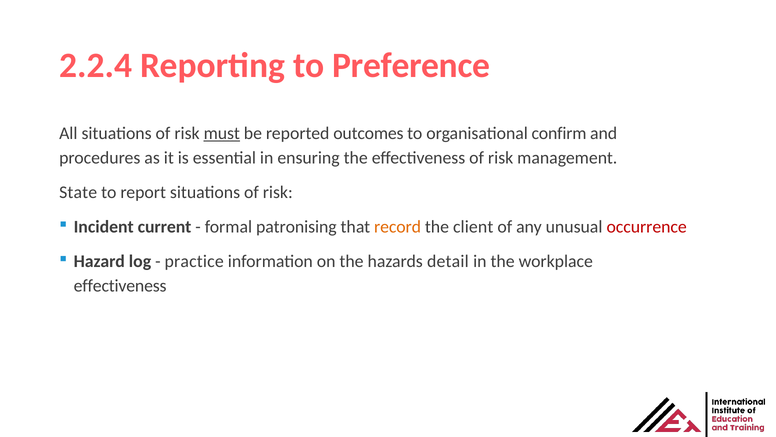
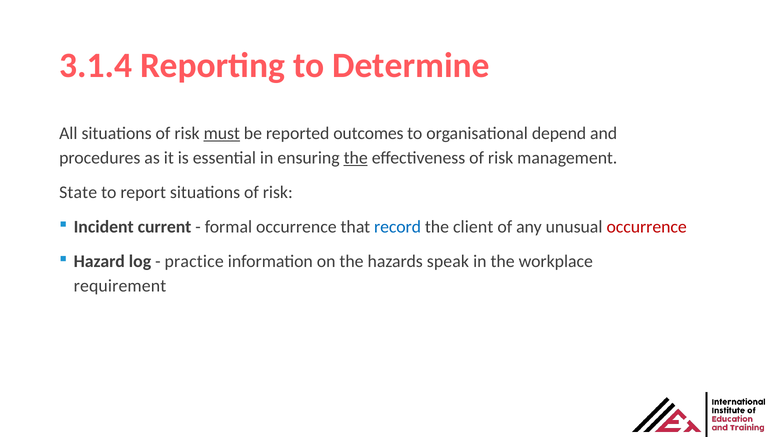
2.2.4: 2.2.4 -> 3.1.4 (96, 65)
Preference: Preference -> Determine (411, 65)
confirm: confirm -> depend (559, 133)
the underline: none -> present (356, 158)
formal patronising: patronising -> occurrence (296, 227)
record colour: orange -> blue (398, 227)
detail: detail -> speak (448, 261)
effectiveness: effectiveness -> requirement (120, 286)
